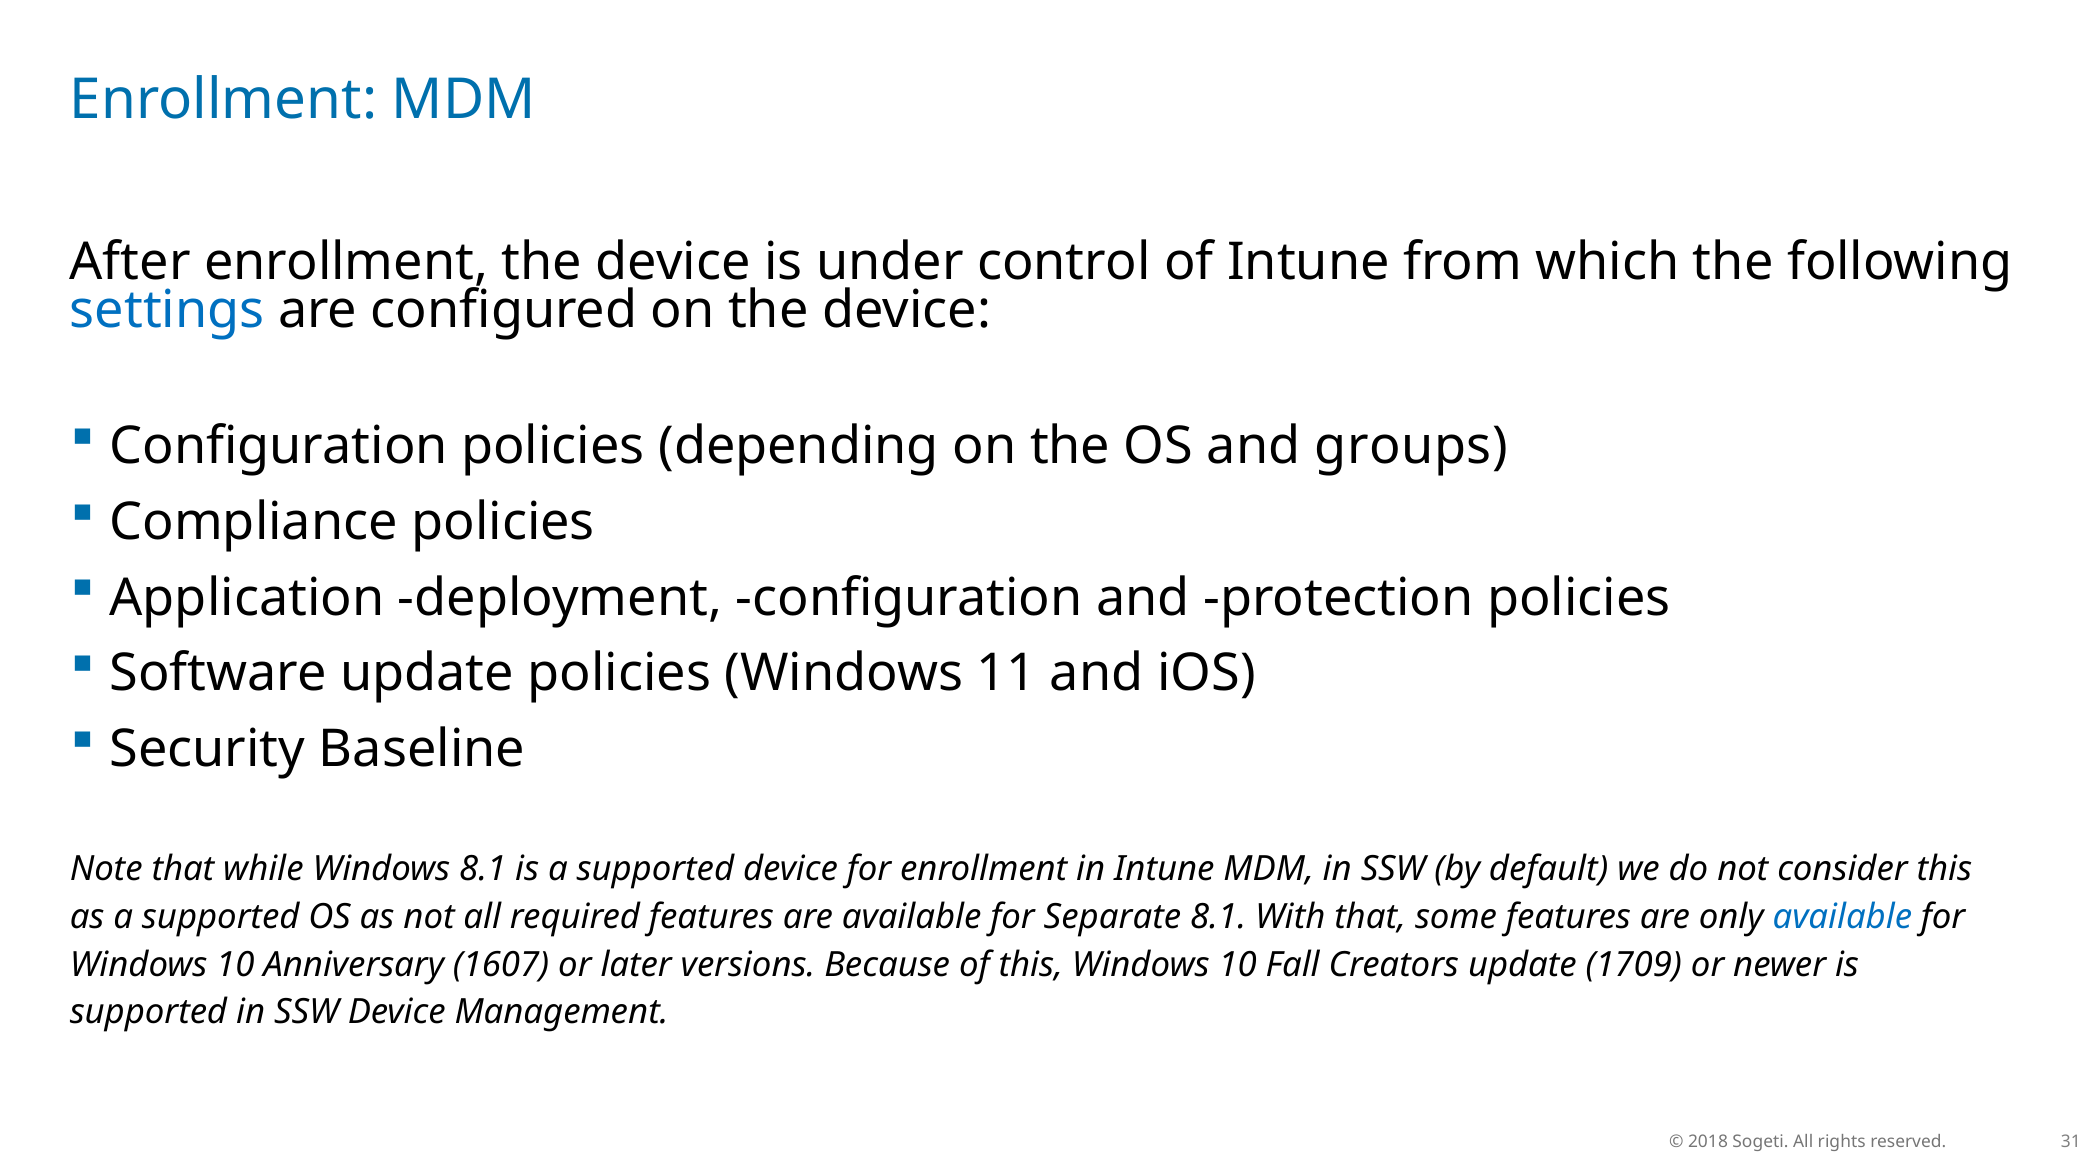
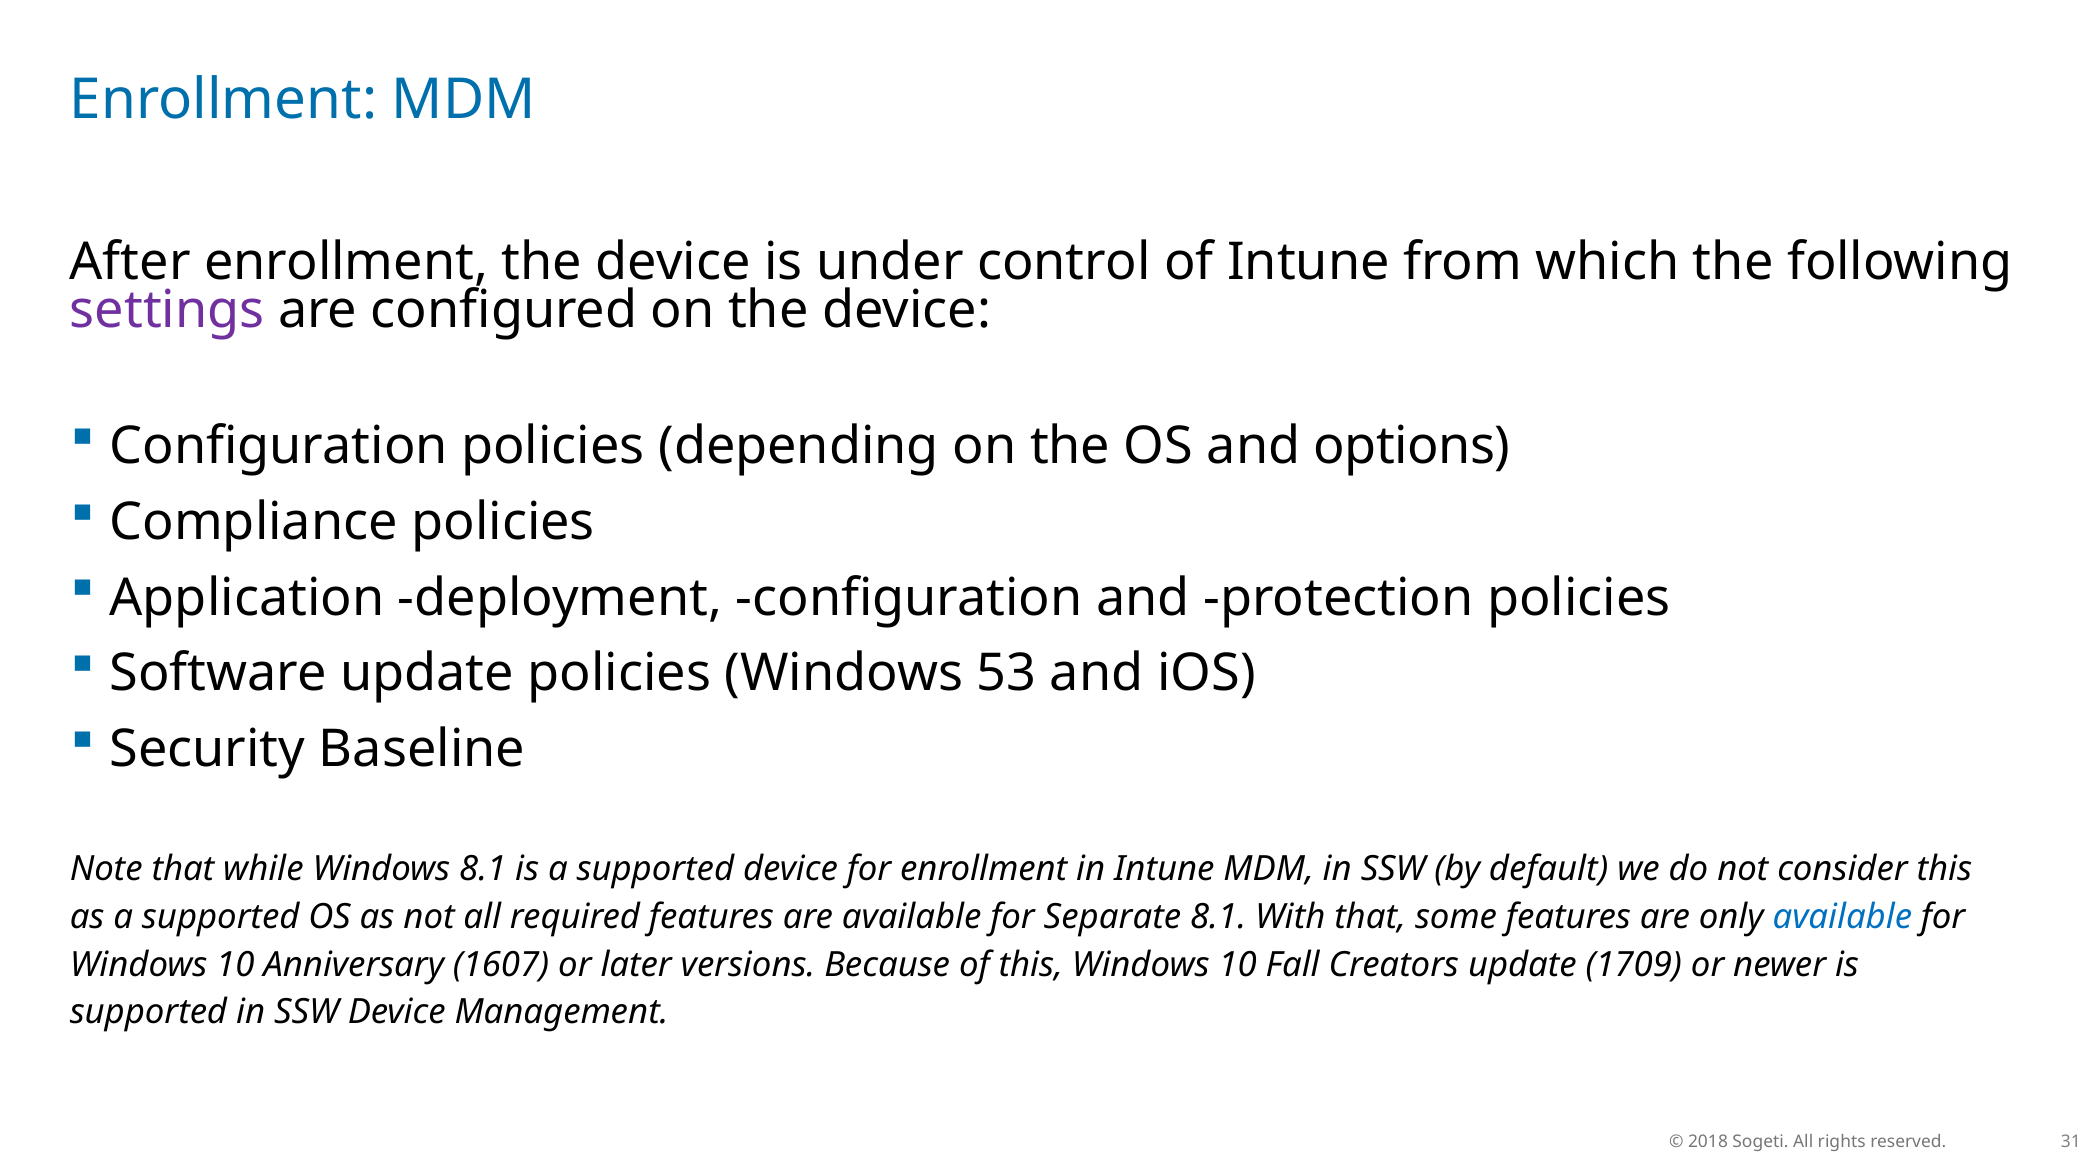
settings colour: blue -> purple (167, 310)
groups: groups -> options (1412, 447)
11: 11 -> 53 (1007, 674)
